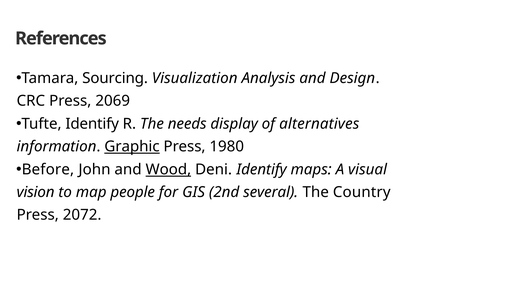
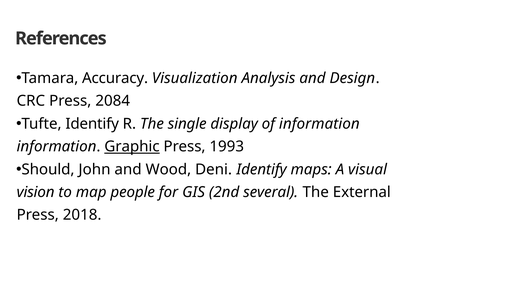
Sourcing: Sourcing -> Accuracy (115, 78)
2069: 2069 -> 2084 (113, 101)
needs: needs -> single (187, 124)
of alternatives: alternatives -> information (319, 124)
1980: 1980 -> 1993 (227, 147)
Before: Before -> Should (48, 170)
Wood underline: present -> none (168, 170)
Country: Country -> External (362, 192)
2072: 2072 -> 2018 (82, 215)
